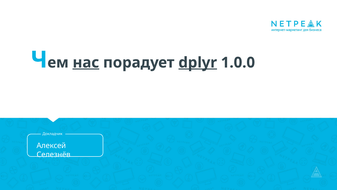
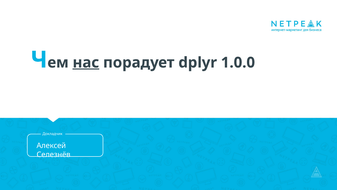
dplyr underline: present -> none (198, 62)
